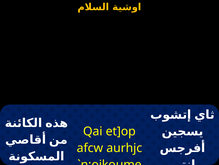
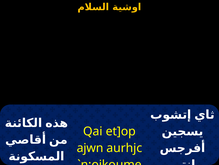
afcw: afcw -> ajwn (90, 147)
